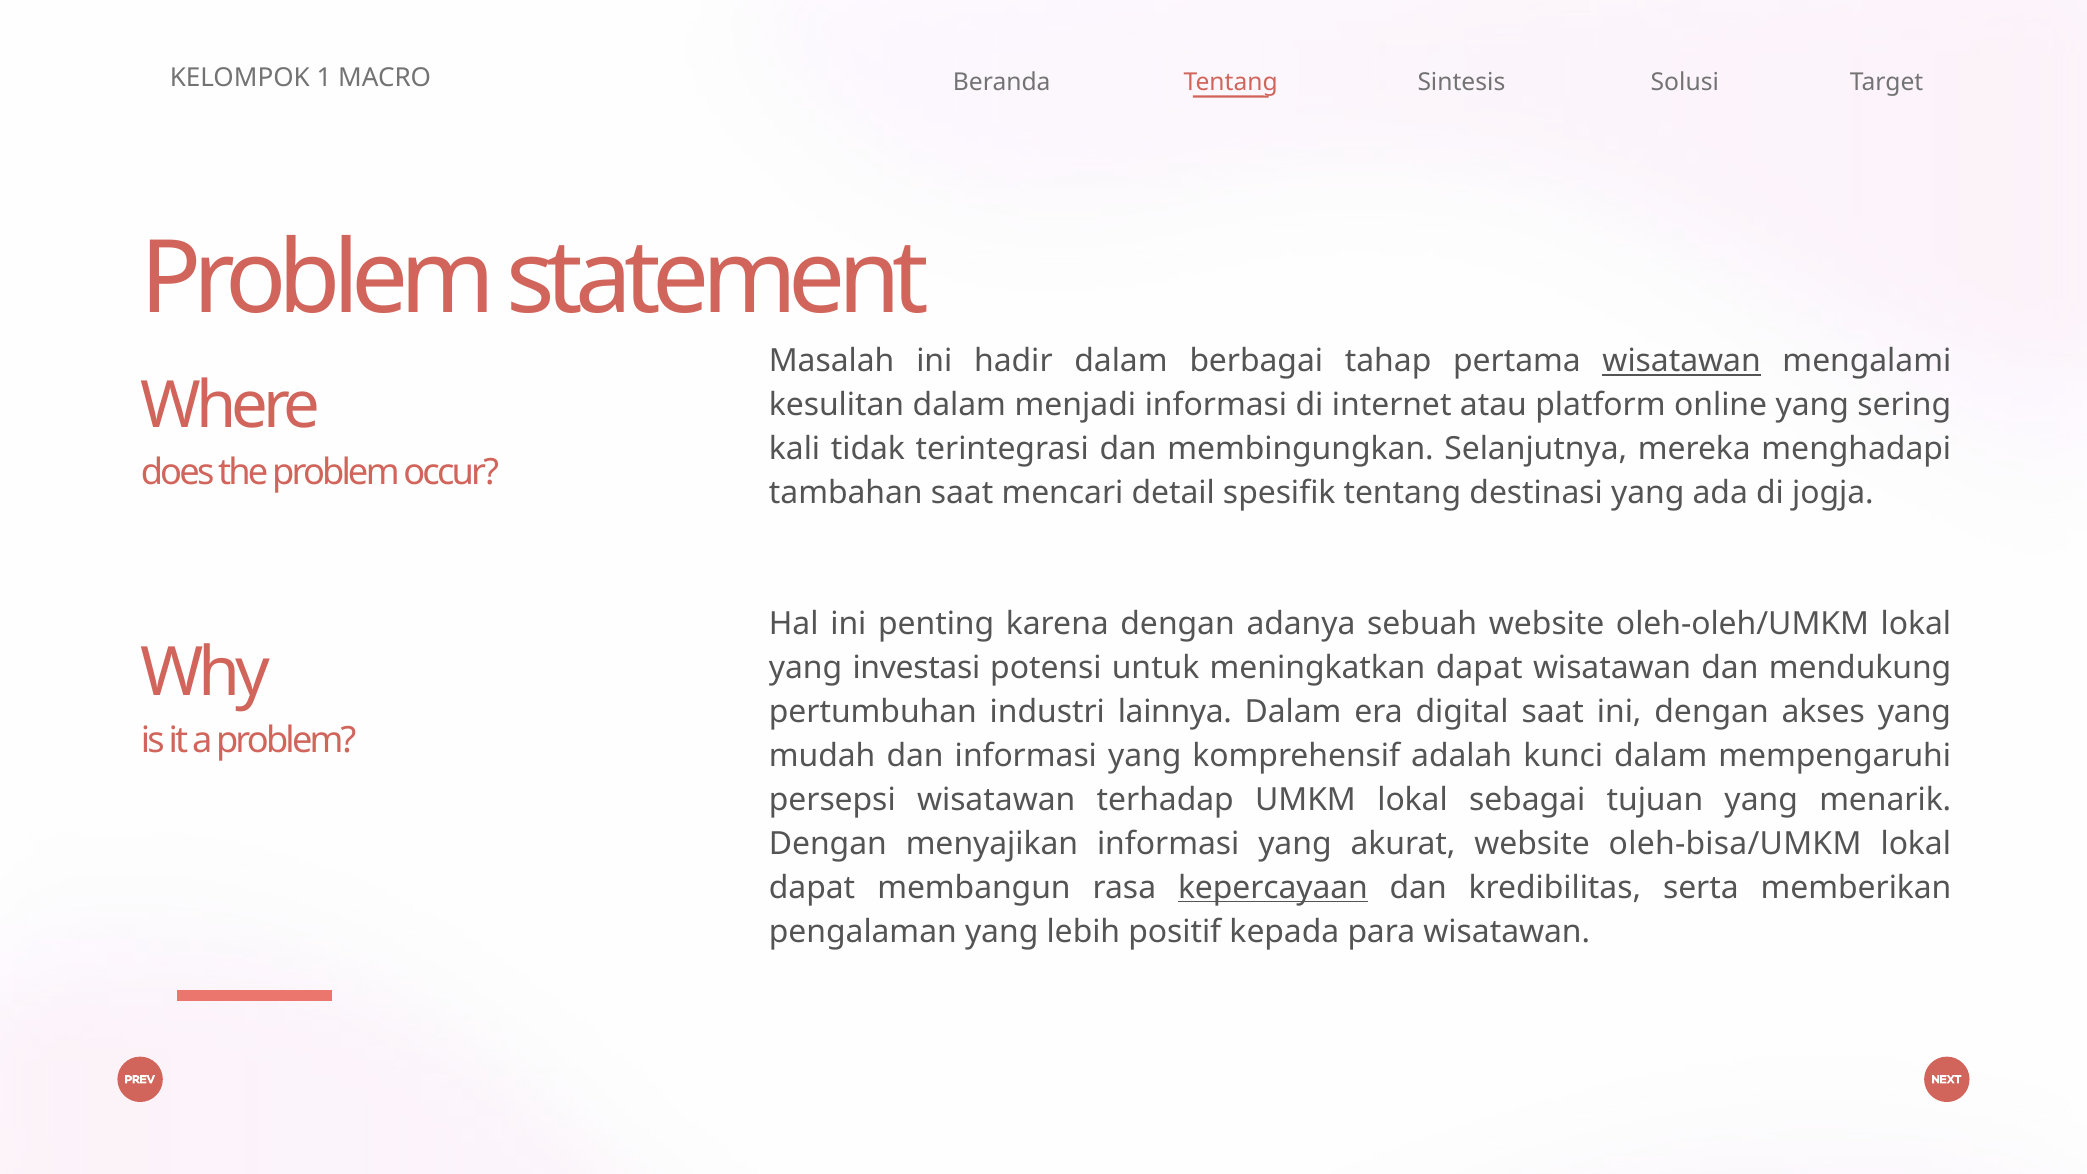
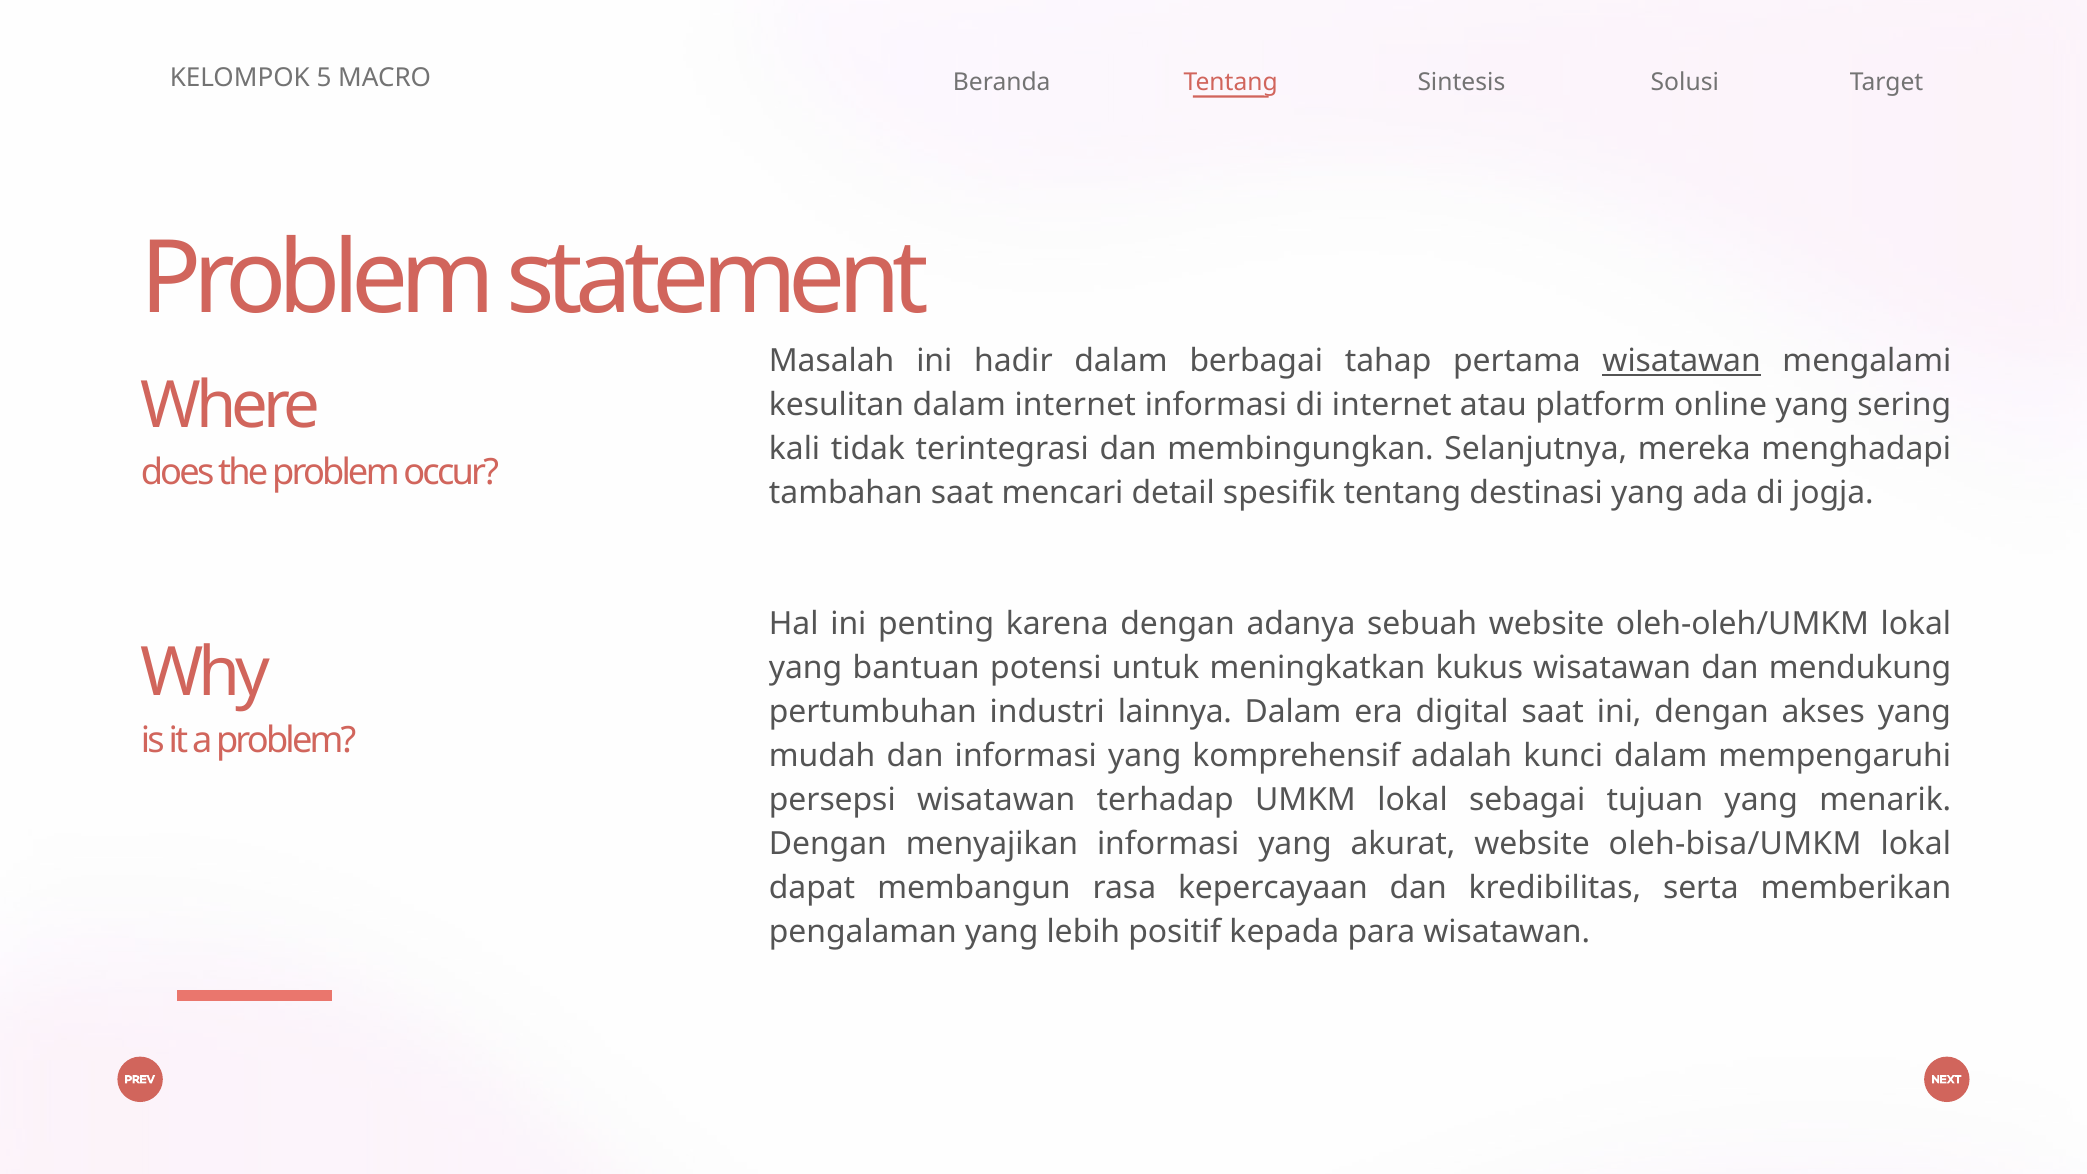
1: 1 -> 5 (324, 77)
dalam menjadi: menjadi -> internet (1075, 405)
investasi: investasi -> bantuan (916, 668)
meningkatkan dapat: dapat -> kukus (1479, 668)
kepercayaan underline: present -> none (1273, 888)
